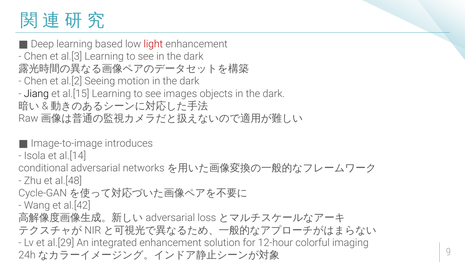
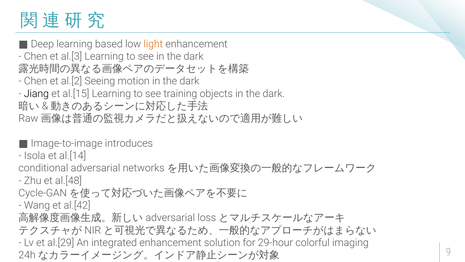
light colour: red -> orange (153, 44)
images: images -> training (180, 93)
12-hour: 12-hour -> 29-hour (275, 242)
